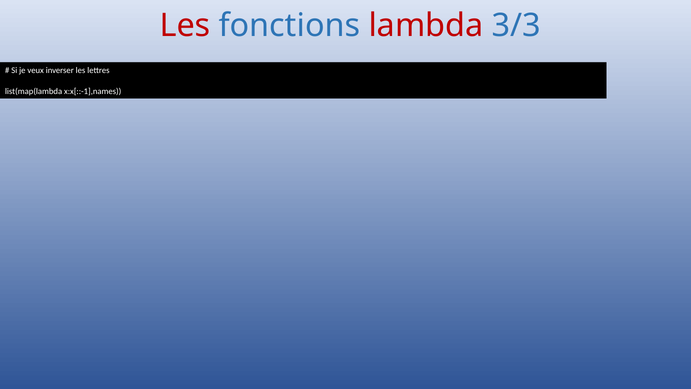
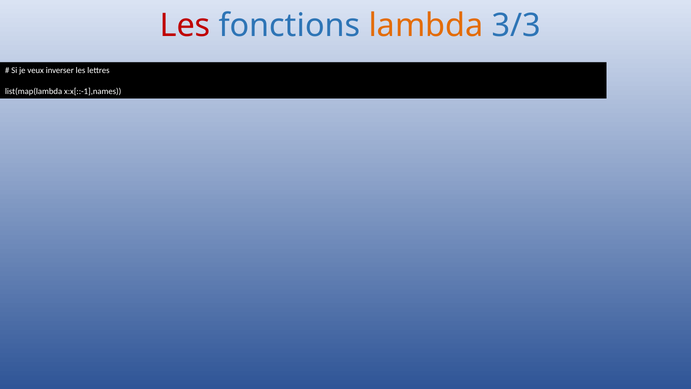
lambda colour: red -> orange (426, 25)
